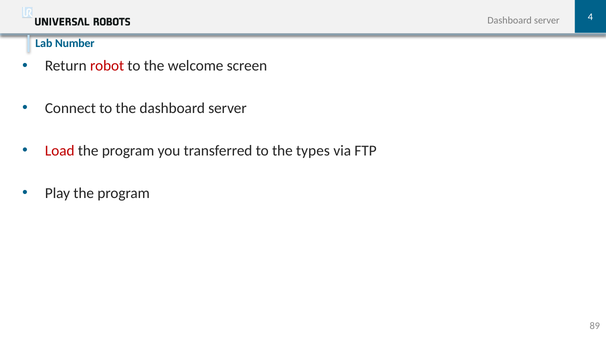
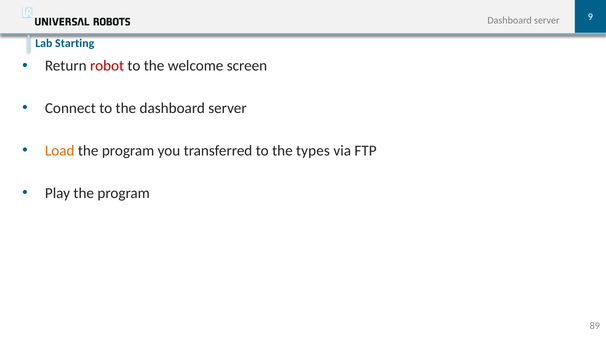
4: 4 -> 9 (590, 17)
Number: Number -> Starting (75, 43)
Load colour: red -> orange (60, 151)
